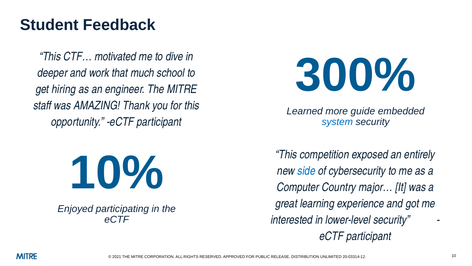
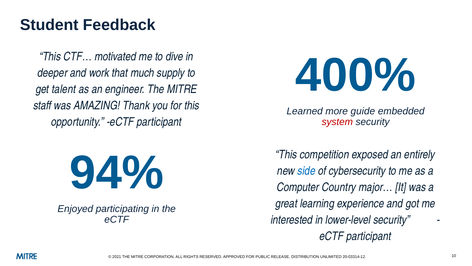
300%: 300% -> 400% (356, 75)
school: school -> supply (171, 73)
hiring: hiring -> talent (64, 89)
system colour: blue -> red (337, 122)
10%: 10% -> 94% (117, 173)
